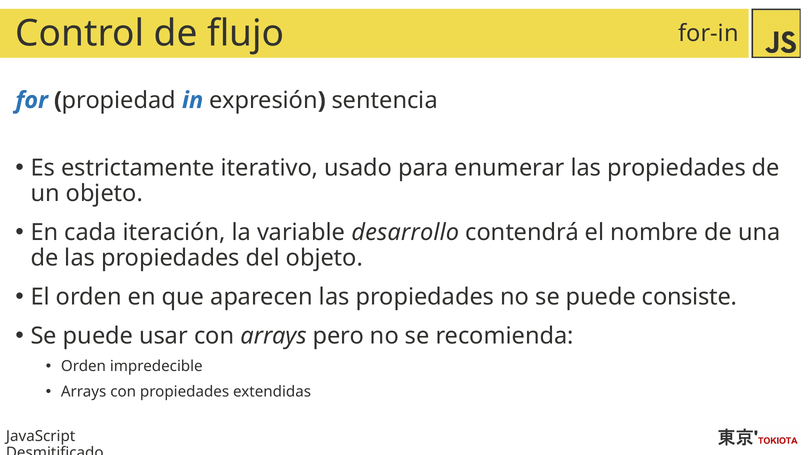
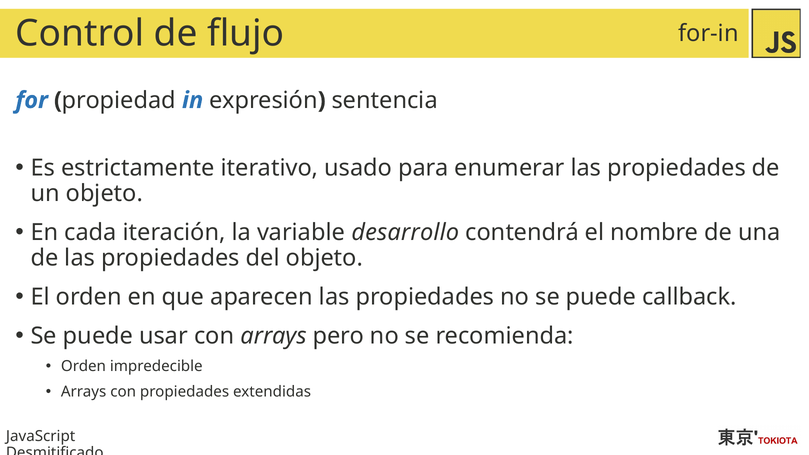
consiste: consiste -> callback (689, 297)
